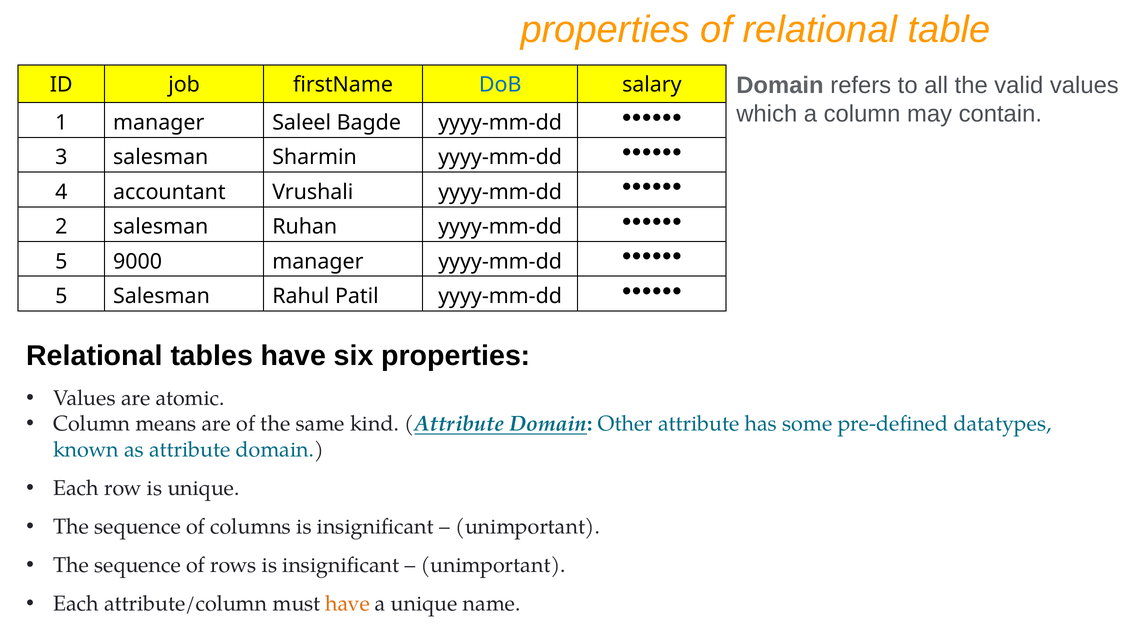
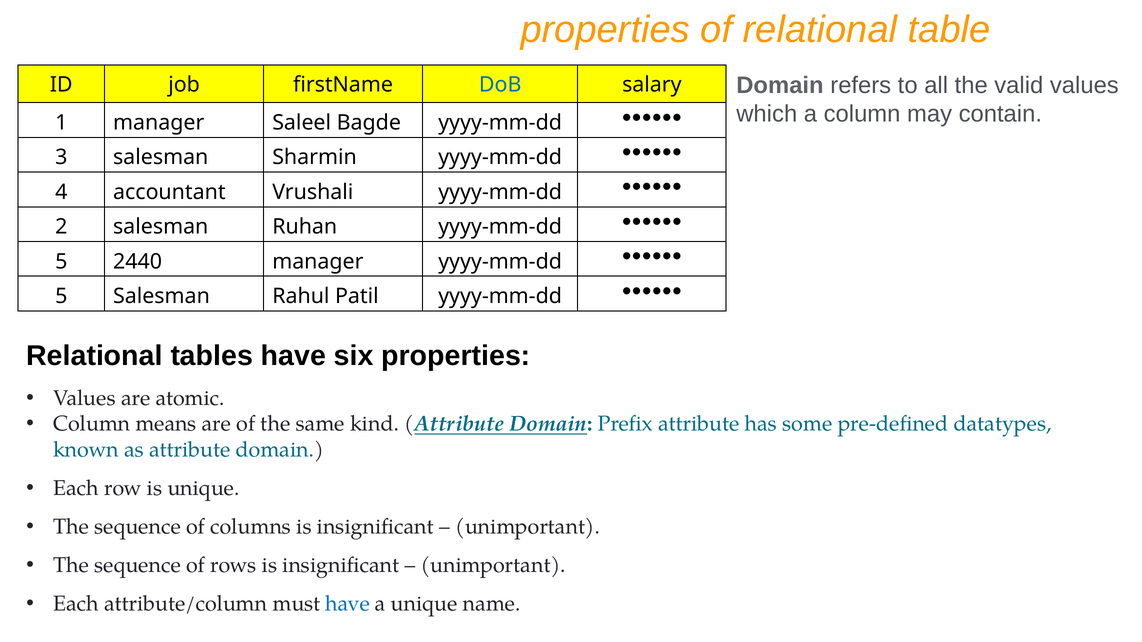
9000: 9000 -> 2440 (138, 262)
Other: Other -> Prefix (625, 424)
have colour: orange -> blue (348, 604)
